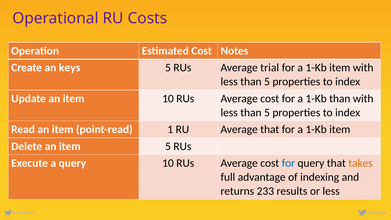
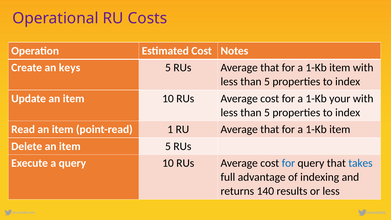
RUs Average trial: trial -> that (270, 68)
1-Kb than: than -> your (340, 99)
takes colour: orange -> blue (360, 163)
233: 233 -> 140 (265, 191)
